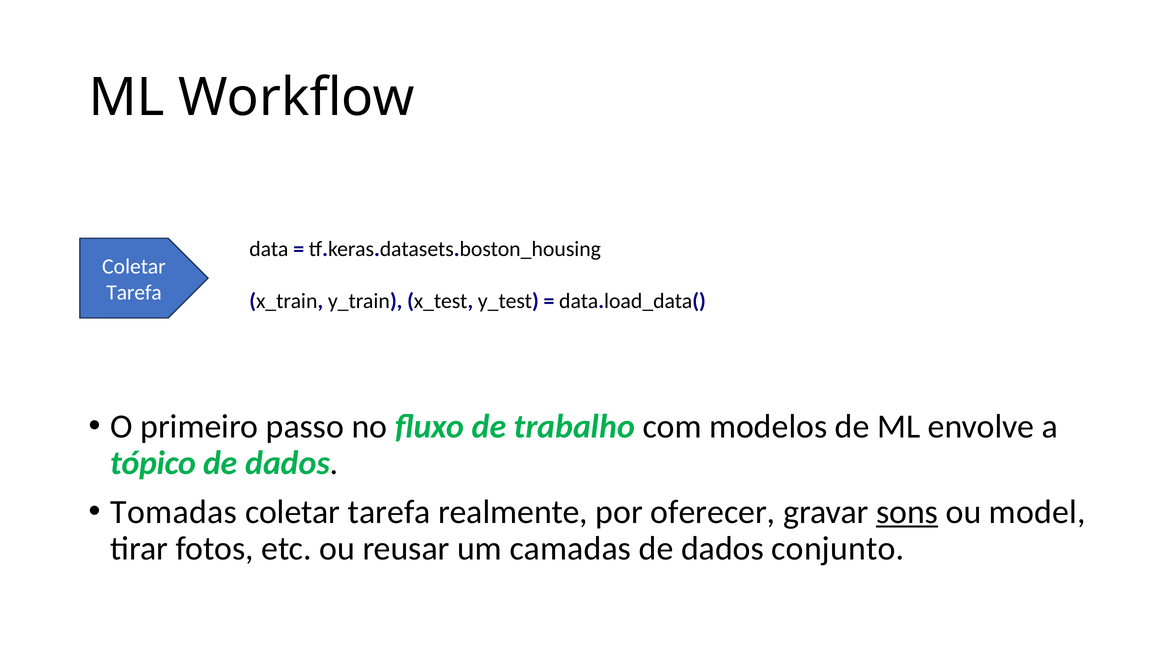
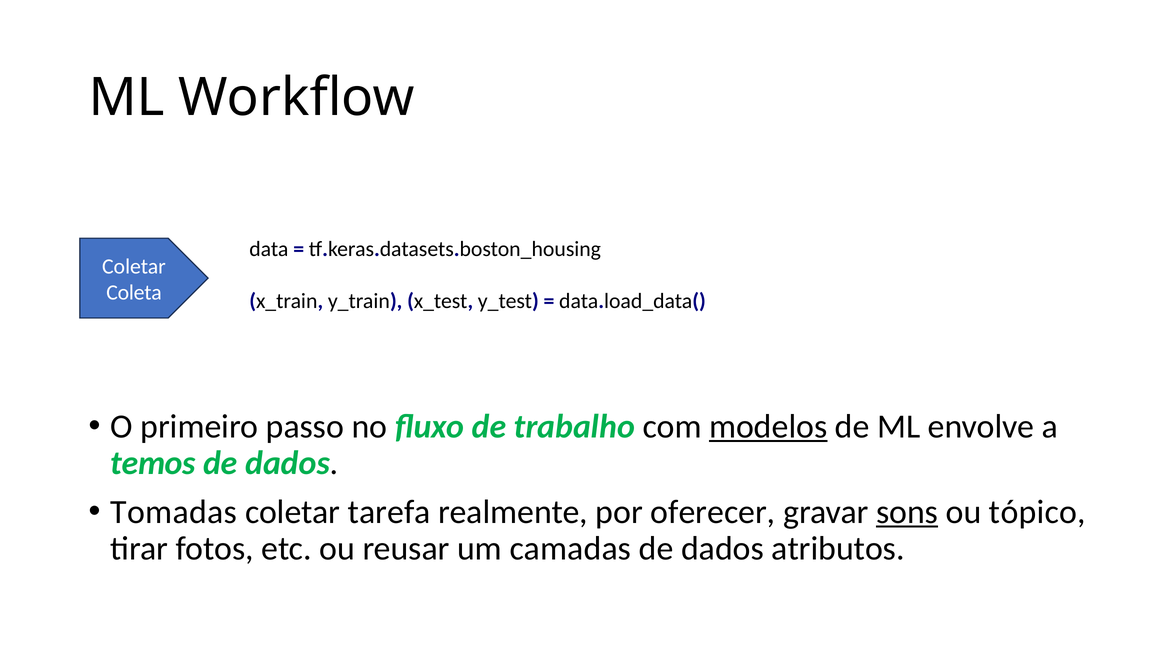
Tarefa: Tarefa -> Coleta (134, 293)
modelos underline: none -> present (768, 427)
tópico: tópico -> temos (153, 463)
model: model -> tópico (1037, 512)
conjunto: conjunto -> atributos (838, 548)
